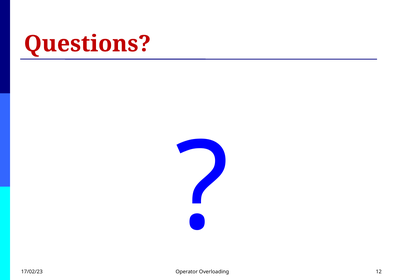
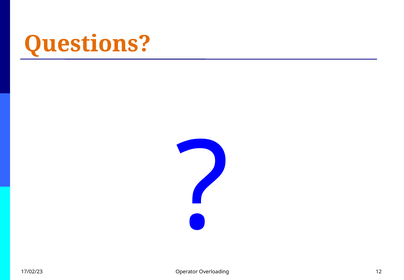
Questions colour: red -> orange (87, 44)
